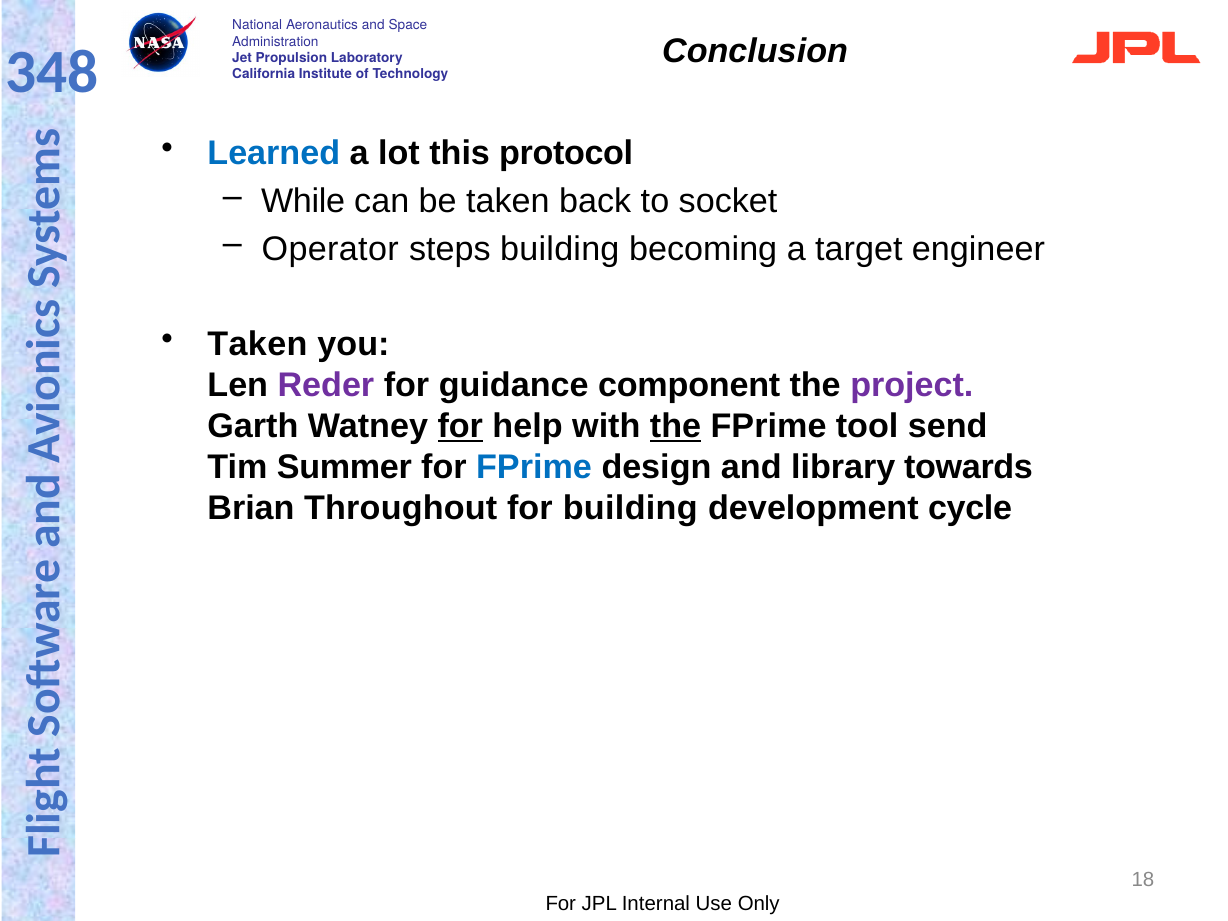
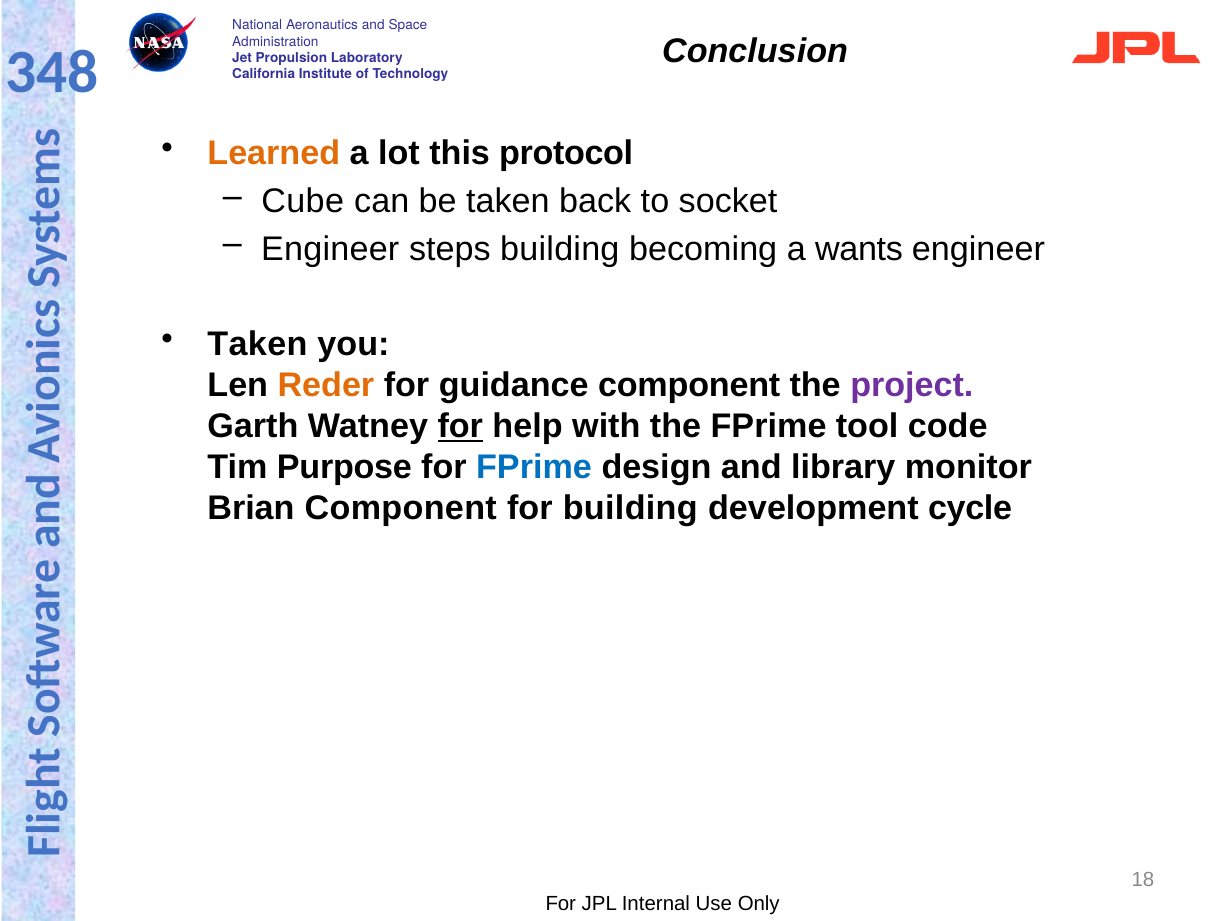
Learned colour: blue -> orange (274, 154)
While: While -> Cube (303, 201)
Operator: Operator -> Engineer (330, 249)
target: target -> wants (859, 249)
Reder colour: purple -> orange (326, 386)
the underline: present -> none (676, 427)
send: send -> code (948, 427)
Summer: Summer -> Purpose (344, 467)
towards: towards -> monitor (968, 467)
Brian Throughout: Throughout -> Component (401, 508)
